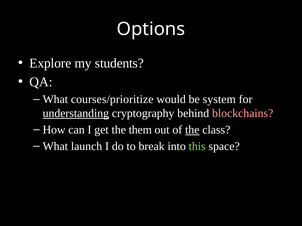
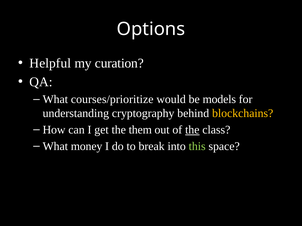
Explore: Explore -> Helpful (50, 63)
students: students -> curation (119, 63)
system: system -> models (219, 99)
understanding underline: present -> none (76, 114)
blockchains colour: pink -> yellow (243, 114)
launch: launch -> money (87, 147)
